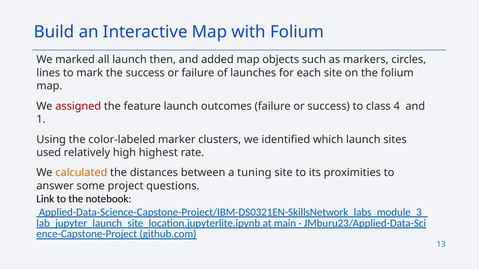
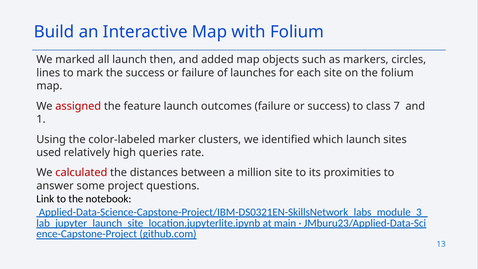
4: 4 -> 7 (397, 106)
highest: highest -> queries (158, 152)
calculated colour: orange -> red (81, 173)
tuning: tuning -> million (254, 173)
